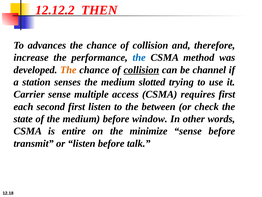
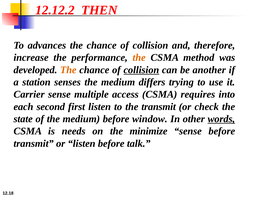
the colour: blue -> orange (139, 57)
channel: channel -> another (209, 70)
slotted: slotted -> differs (152, 82)
requires first: first -> into (227, 94)
the between: between -> transmit (159, 106)
words underline: none -> present (221, 119)
entire: entire -> needs (74, 131)
